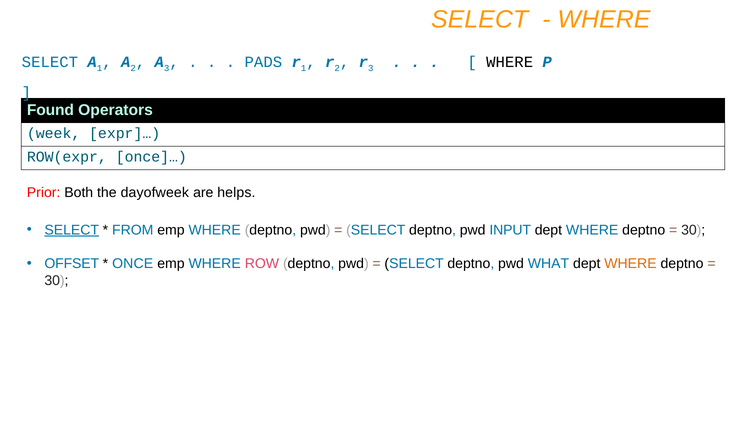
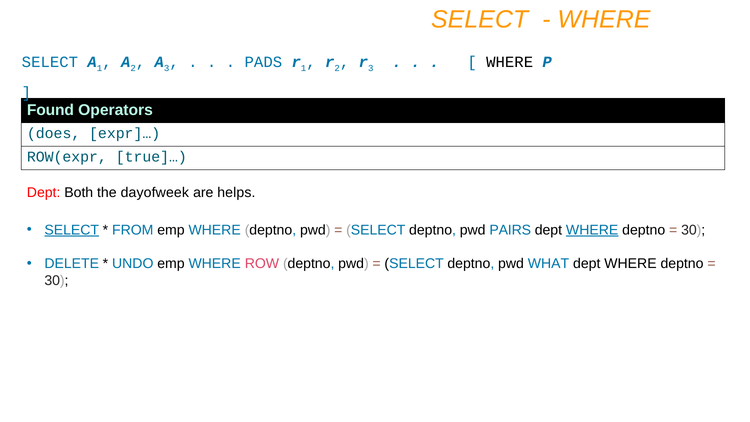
week: week -> does (54, 133)
once]…: once]… -> true]… (151, 157)
Prior: Prior -> Dept (44, 192)
INPUT: INPUT -> PAIRS (510, 230)
WHERE underline: none -> present (592, 230)
OFFSET: OFFSET -> DELETE (72, 264)
ONCE: ONCE -> UNDO (133, 264)
WHERE colour: orange -> black (630, 264)
